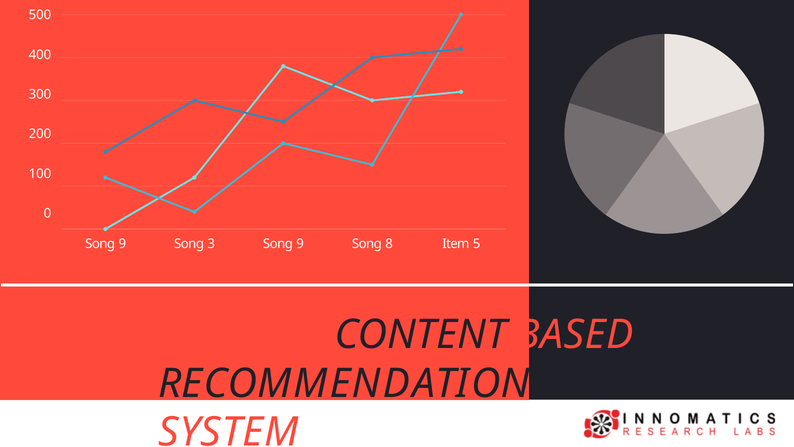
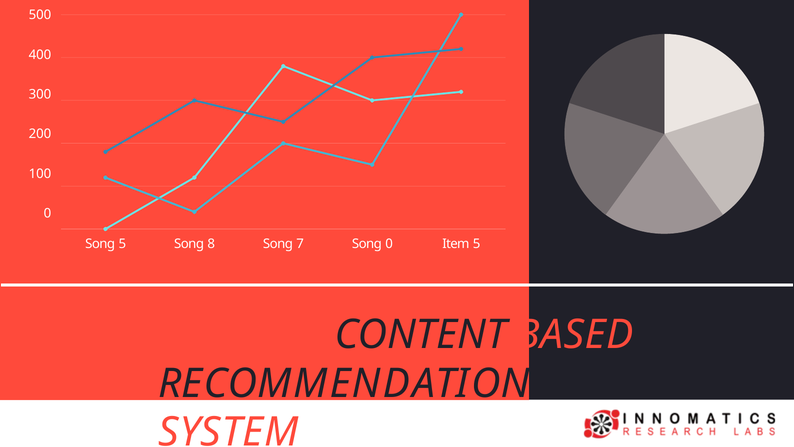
9: 9 -> 5 (122, 244)
3: 3 -> 8 (211, 244)
9: 9 -> 7 (300, 244)
Song 8: 8 -> 0 (389, 244)
